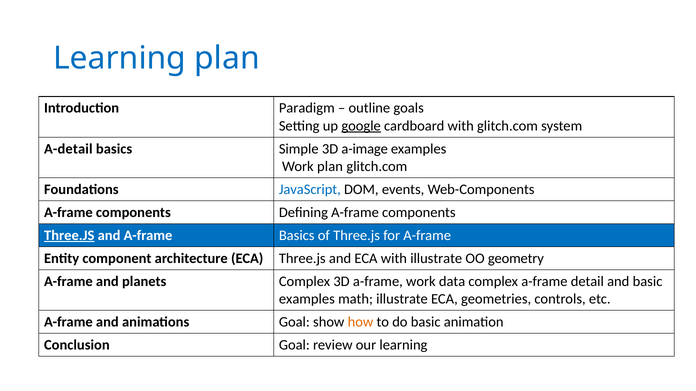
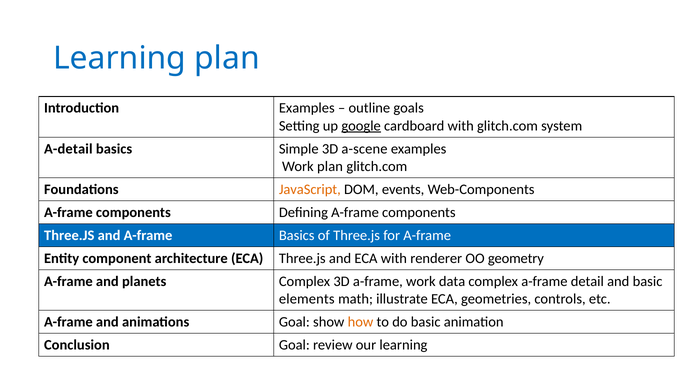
Introduction Paradigm: Paradigm -> Examples (307, 108)
a-image: a-image -> a-scene (365, 149)
JavaScript colour: blue -> orange (310, 190)
Three.JS underline: present -> none (69, 236)
with illustrate: illustrate -> renderer (436, 259)
examples: examples -> elements (307, 299)
